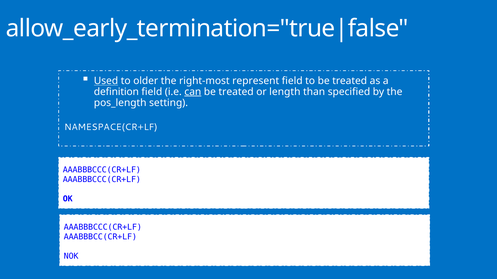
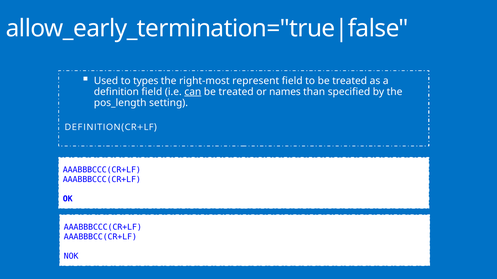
Used underline: present -> none (106, 81)
older: older -> types (146, 81)
length: length -> names (285, 92)
NAMESPACE(CR+LF: NAMESPACE(CR+LF -> DEFINITION(CR+LF (111, 128)
